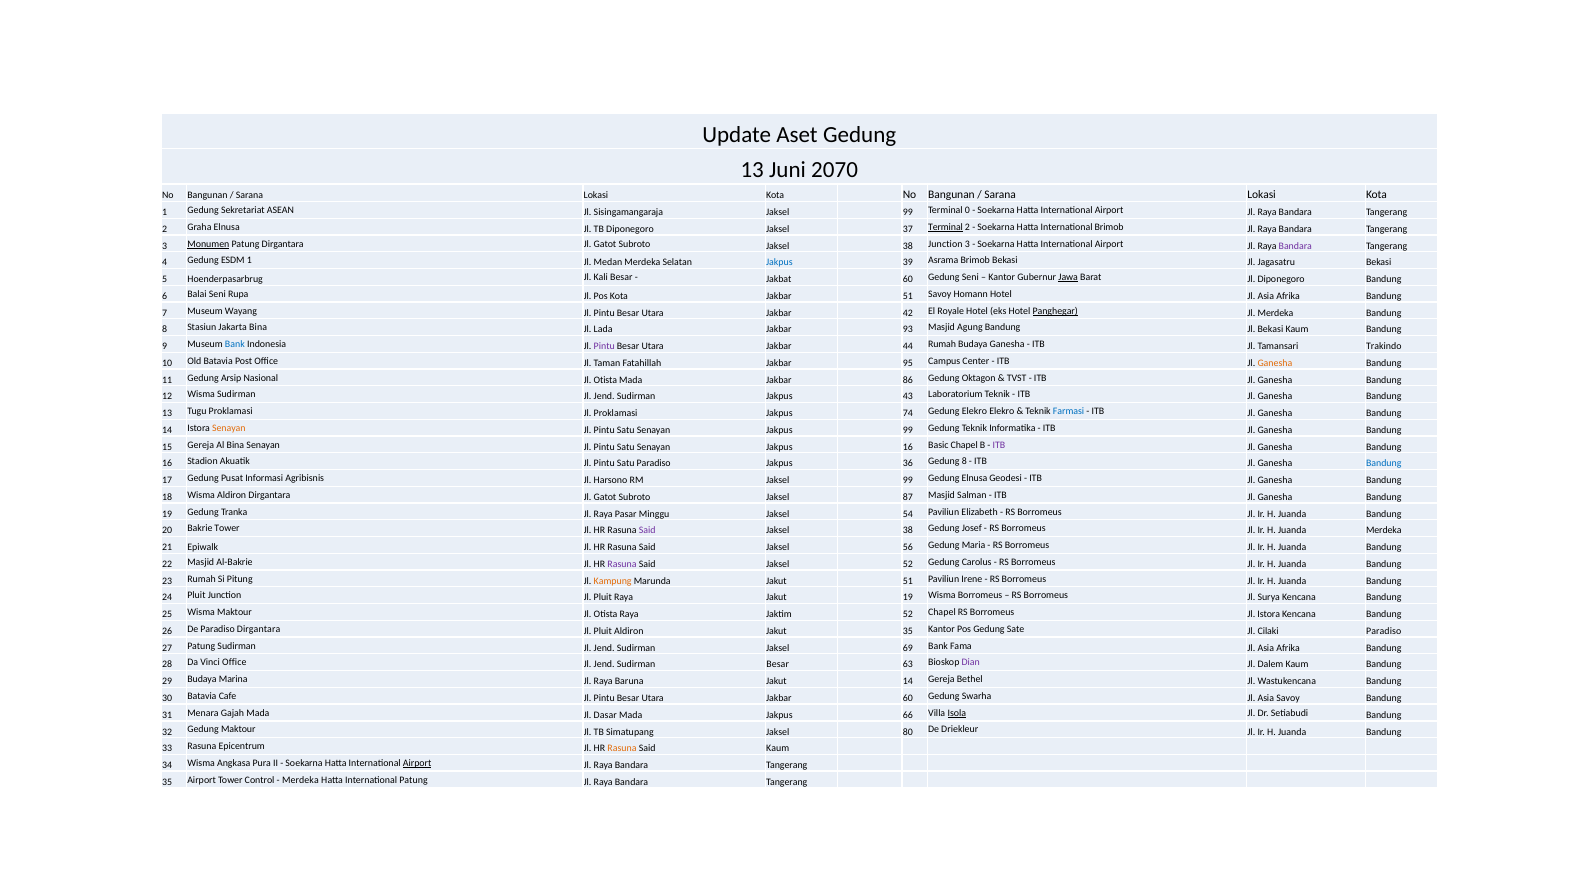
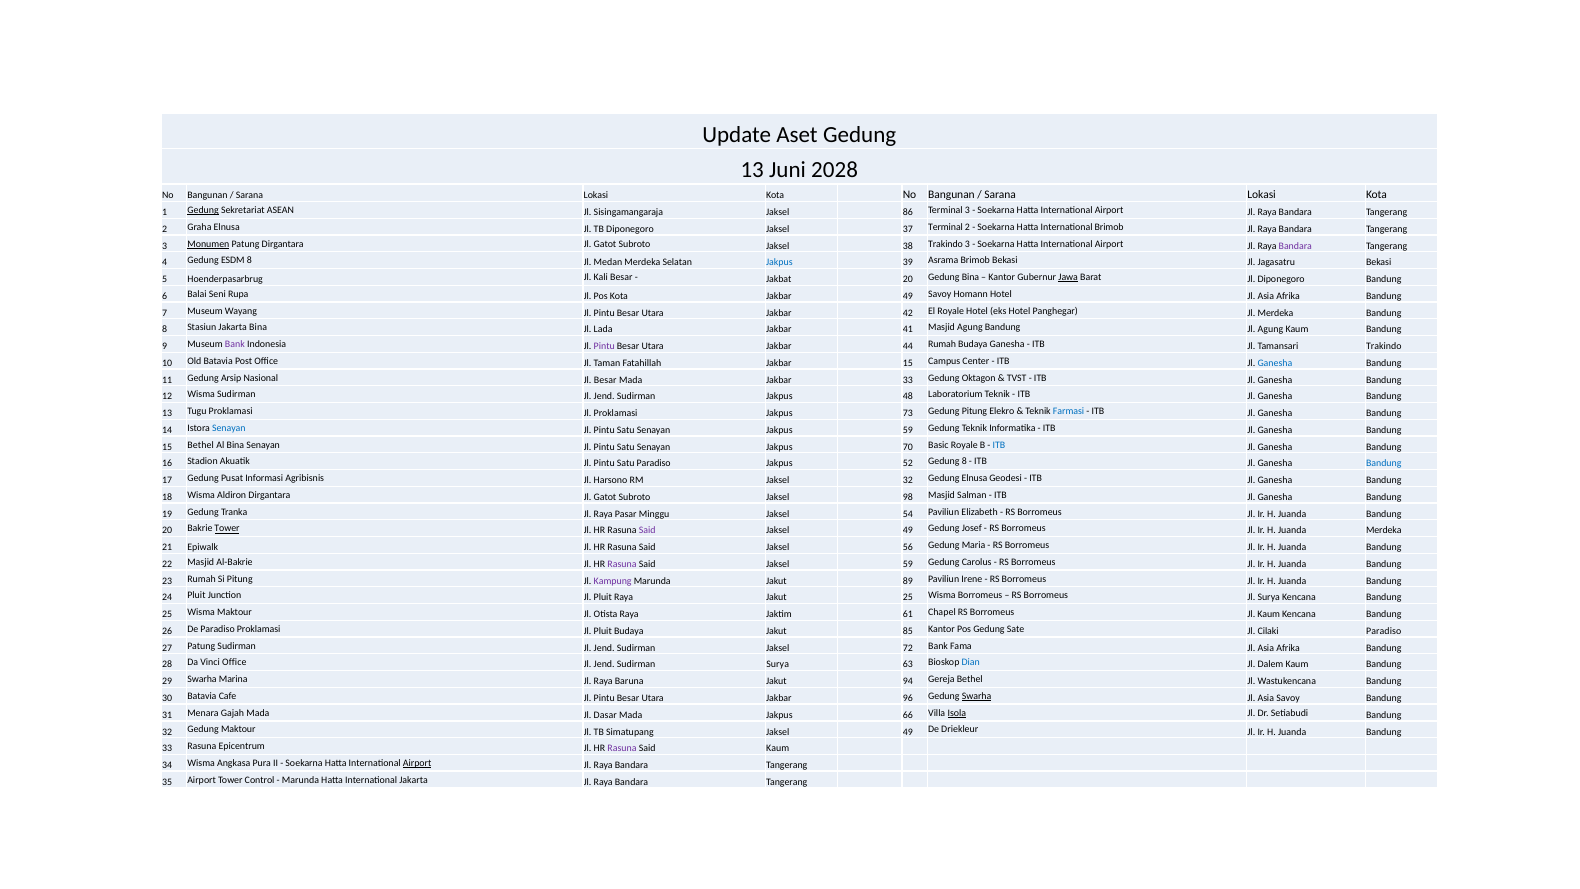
2070: 2070 -> 2028 (835, 170)
Gedung underline: none -> present (203, 210)
Sisingamangaraja Jaksel 99: 99 -> 86 (908, 212)
Terminal 0: 0 -> 3 (967, 210)
Terminal underline: present -> none (945, 227)
38 Junction: Junction -> Trakindo (945, 244)
ESDM 1: 1 -> 8 (249, 261)
Jakbat 60: 60 -> 20 (908, 279)
Gedung Seni: Seni -> Bina (970, 277)
Jakbar 51: 51 -> 49 (908, 296)
Panghegar underline: present -> none (1055, 311)
93: 93 -> 41 (908, 330)
Jl Bekasi: Bekasi -> Agung (1270, 330)
Bank colour: blue -> purple (235, 344)
Jakbar 95: 95 -> 15 (908, 363)
Ganesha colour: orange -> blue (1275, 363)
Nasional Jl Otista: Otista -> Besar (605, 380)
Jakbar 86: 86 -> 33 (908, 380)
43: 43 -> 48 (908, 397)
74: 74 -> 73 (908, 413)
Gedung Elekro: Elekro -> Pitung (974, 411)
Senayan colour: orange -> blue (229, 428)
Jakpus 99: 99 -> 59 (908, 430)
15 Gereja: Gereja -> Bethel (201, 445)
Jakpus 16: 16 -> 70 (908, 447)
Basic Chapel: Chapel -> Royale (964, 445)
ITB colour: purple -> blue (999, 445)
36: 36 -> 52 (908, 464)
RM Jaksel 99: 99 -> 32 (908, 480)
87: 87 -> 98 (908, 497)
Tower underline: none -> present (227, 529)
38: 38 -> 49 (908, 531)
Jaksel 52: 52 -> 59 (908, 564)
Kampung colour: orange -> purple (613, 581)
Jakut 51: 51 -> 89 (908, 581)
Jakut 19: 19 -> 25 (908, 598)
Jaktim 52: 52 -> 61 (908, 614)
Jl Istora: Istora -> Kaum (1269, 614)
Paradiso Dirgantara: Dirgantara -> Proklamasi (259, 629)
Pluit Aldiron: Aldiron -> Budaya (629, 631)
Jakut 35: 35 -> 85 (908, 631)
69: 69 -> 72 (908, 648)
Sudirman Besar: Besar -> Surya (778, 665)
Dian colour: purple -> blue (971, 663)
29 Budaya: Budaya -> Swarha (202, 679)
Jakut 14: 14 -> 94 (908, 681)
Jakbar 60: 60 -> 96 (908, 698)
Swarha underline: none -> present (977, 696)
Simatupang Jaksel 80: 80 -> 49 (908, 732)
Rasuna colour: orange -> purple (622, 748)
Merdeka: Merdeka -> Marunda (300, 780)
International Patung: Patung -> Jakarta (414, 780)
